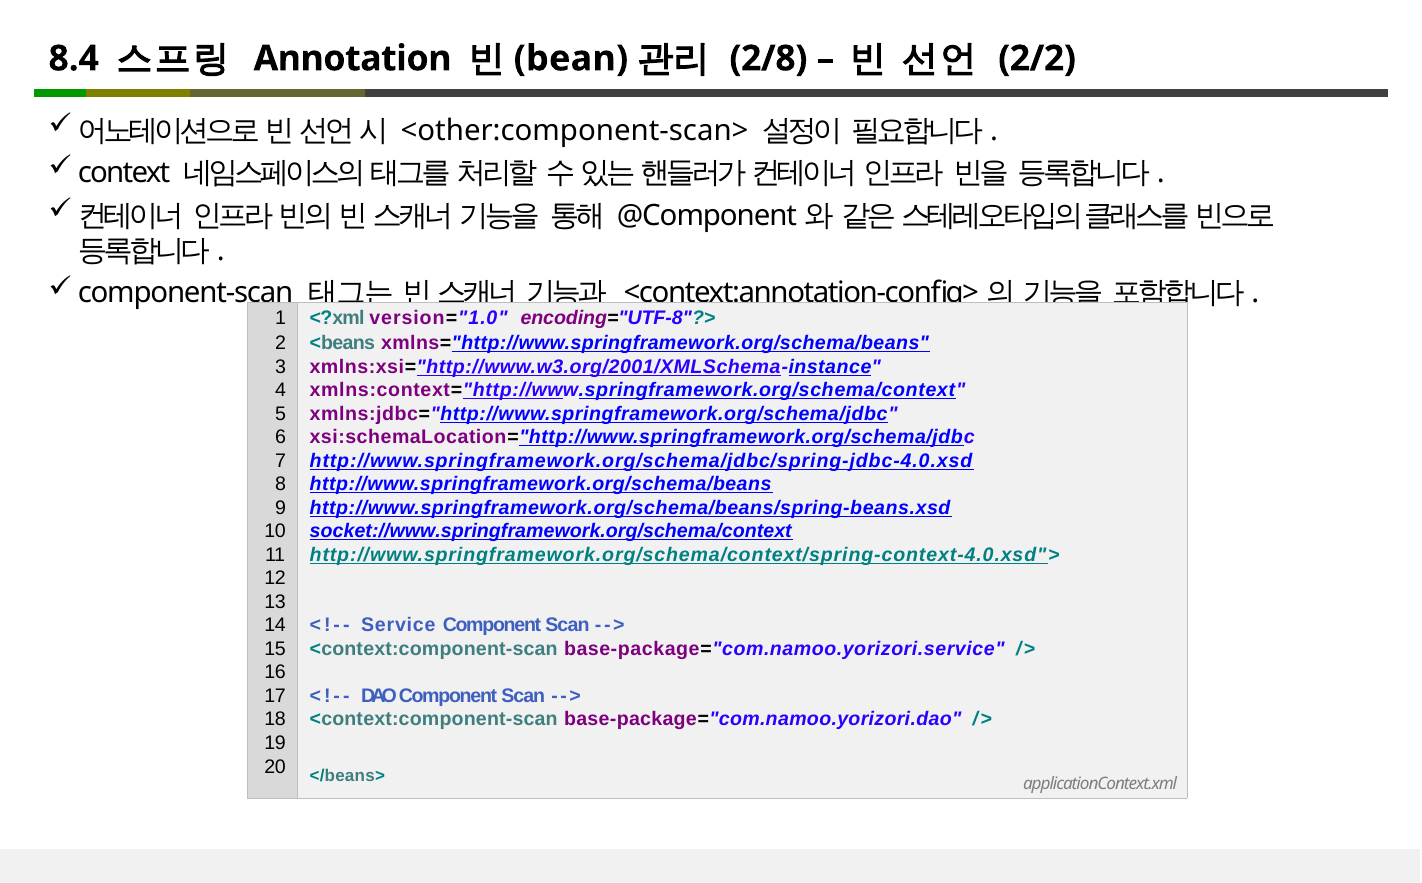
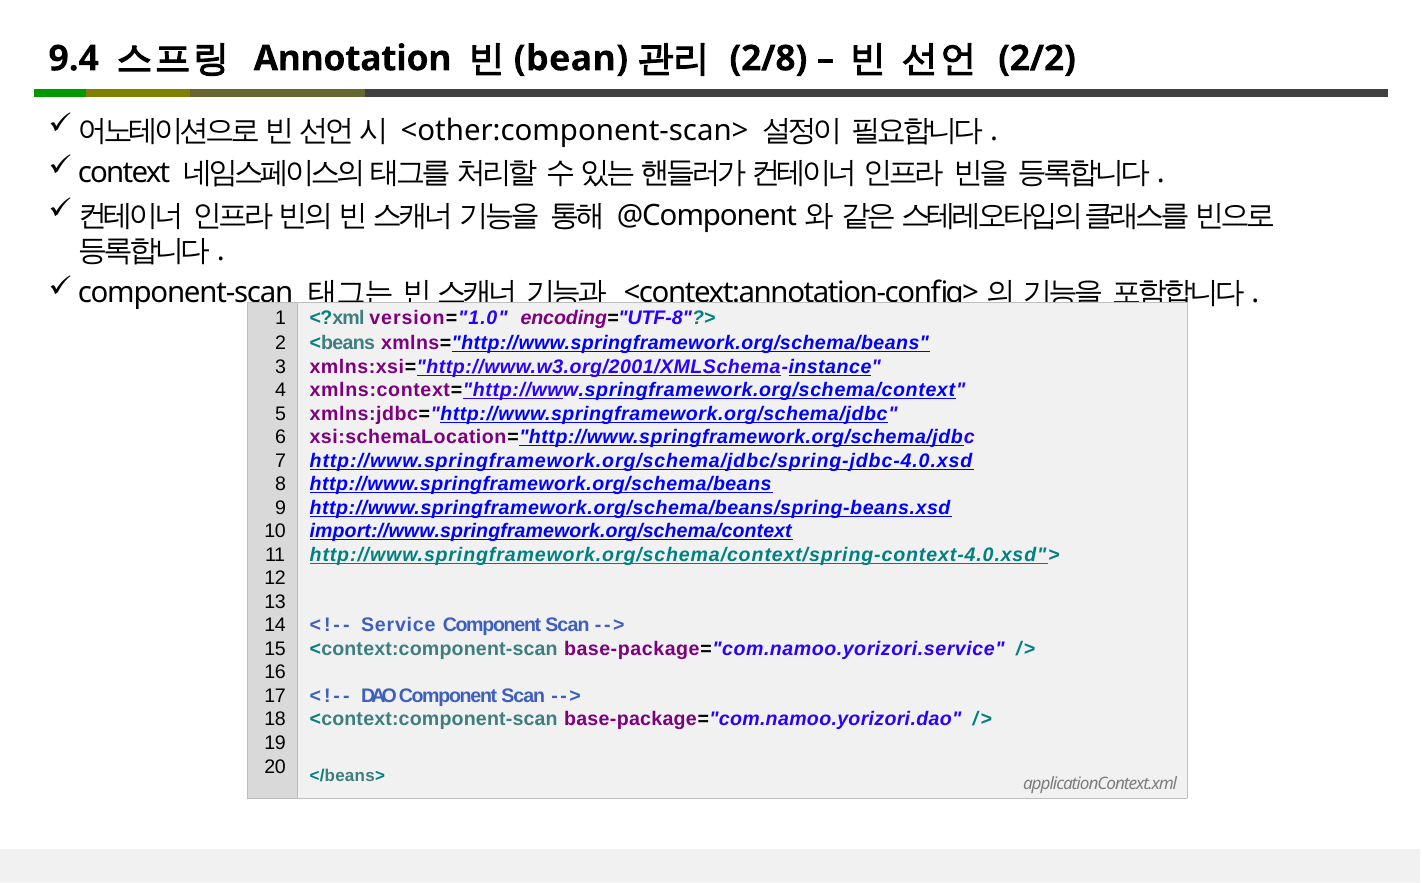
8.4: 8.4 -> 9.4 (74, 59)
socket://www.springframework.org/schema/context: socket://www.springframework.org/schema/context -> import://www.springframework.org/schema/context (551, 531)
